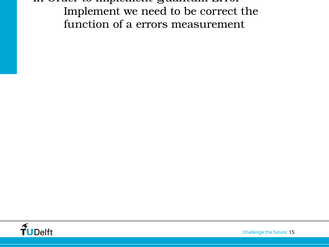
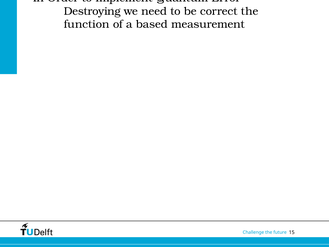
Implement: Implement -> Destroying (92, 11)
errors: errors -> based (152, 24)
